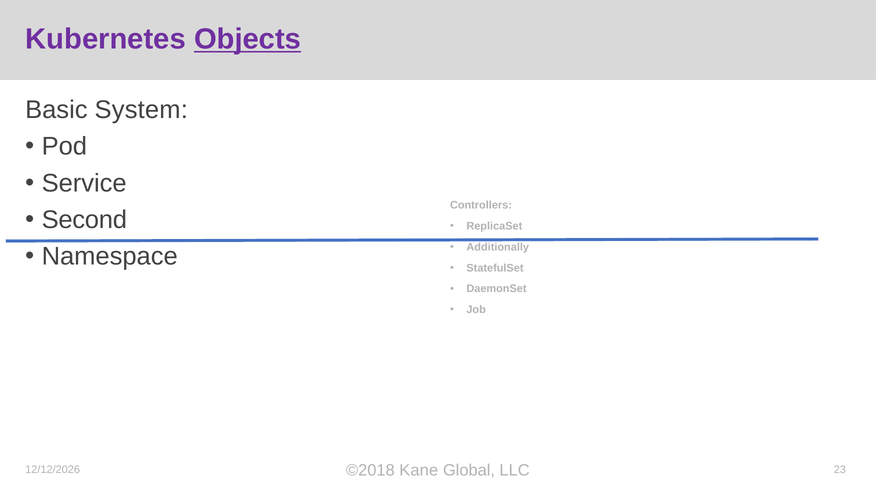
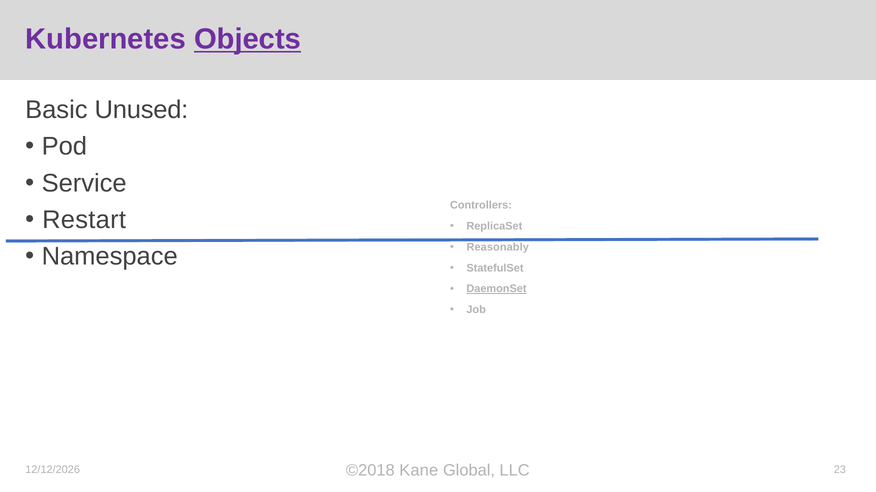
System: System -> Unused (141, 110)
Second: Second -> Restart (84, 220)
Additionally: Additionally -> Reasonably (498, 247)
DaemonSet underline: none -> present (496, 289)
